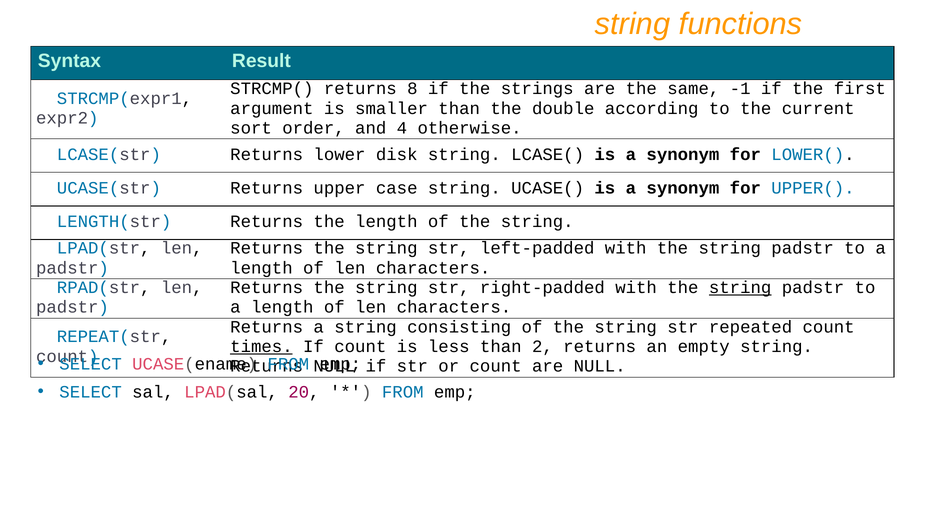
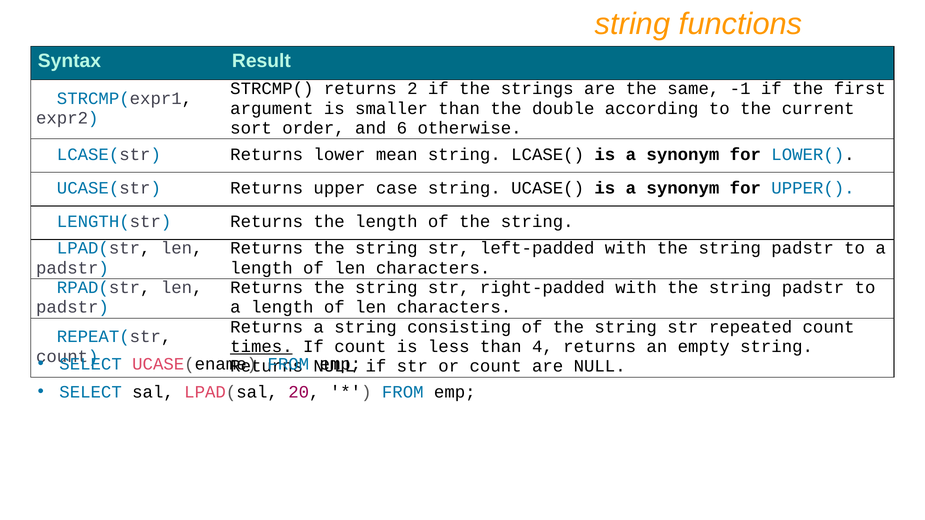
8: 8 -> 2 (412, 89)
4: 4 -> 6 (402, 128)
disk: disk -> mean (397, 155)
string underline: present -> none (740, 288)
2: 2 -> 4 (542, 347)
